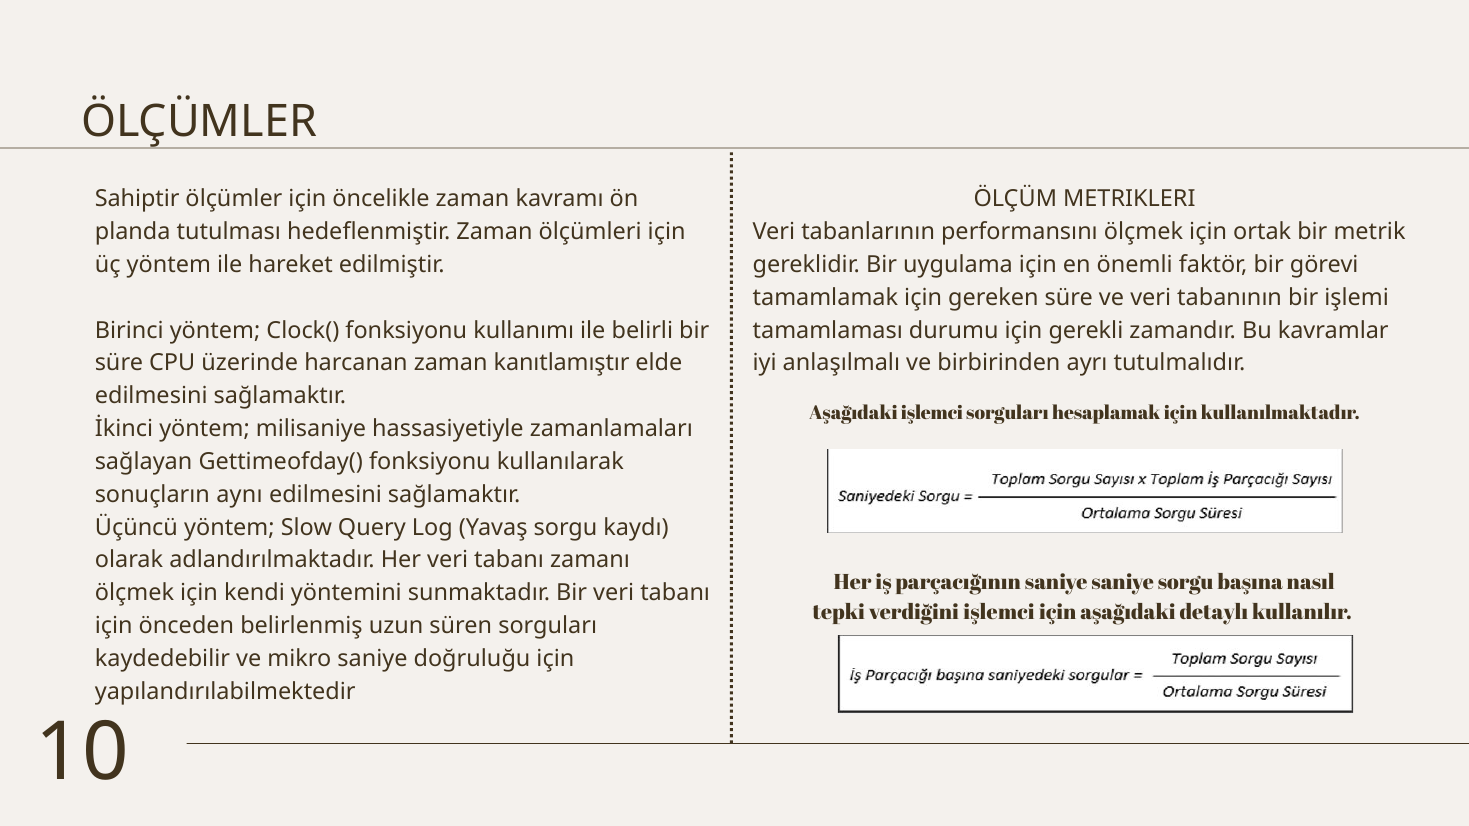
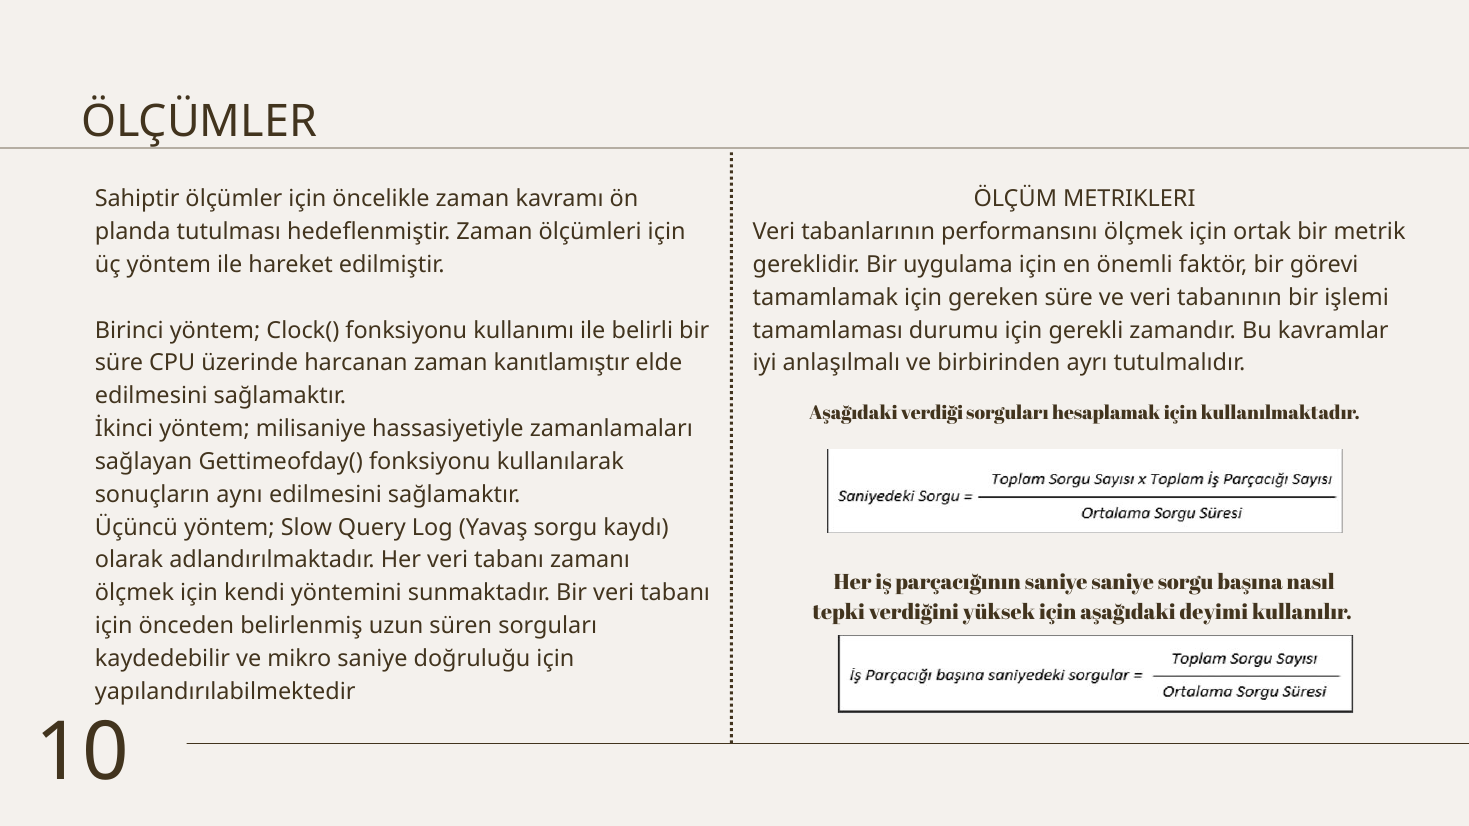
Aşağıdaki işlemci: işlemci -> verdiği (932, 413)
verdiğini işlemci: işlemci -> yüksek (999, 613)
detaylı: detaylı -> deyimi (1214, 613)
